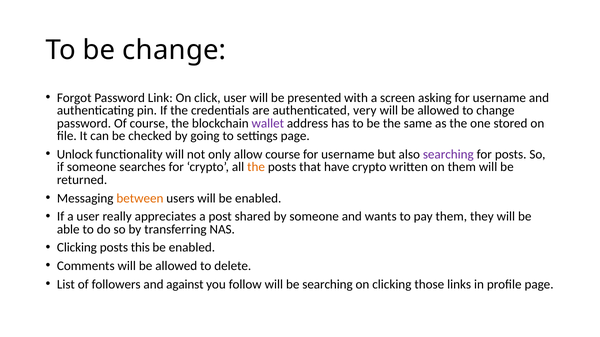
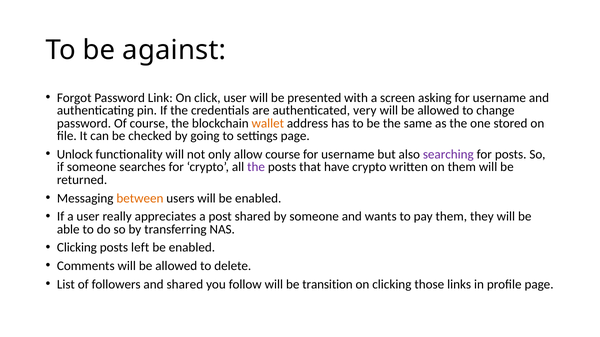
be change: change -> against (174, 50)
wallet colour: purple -> orange (268, 123)
the colour: orange -> purple (256, 167)
this: this -> left (140, 248)
and against: against -> shared (185, 285)
be searching: searching -> transition (328, 285)
